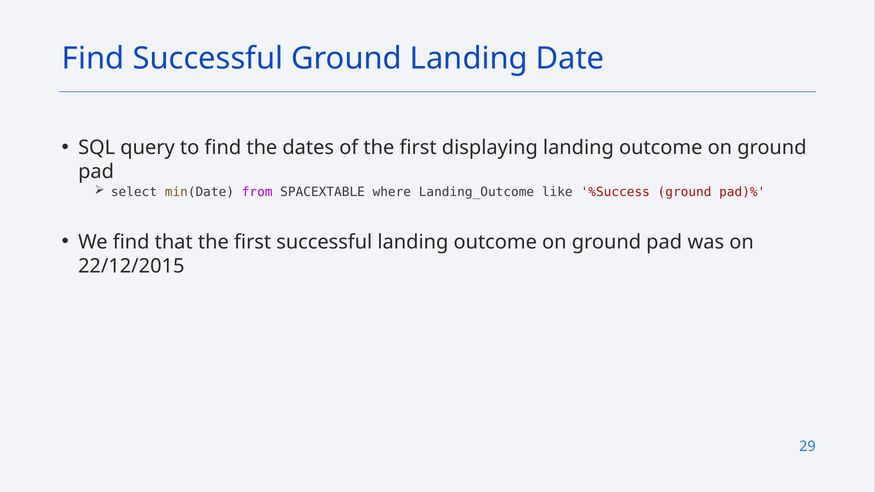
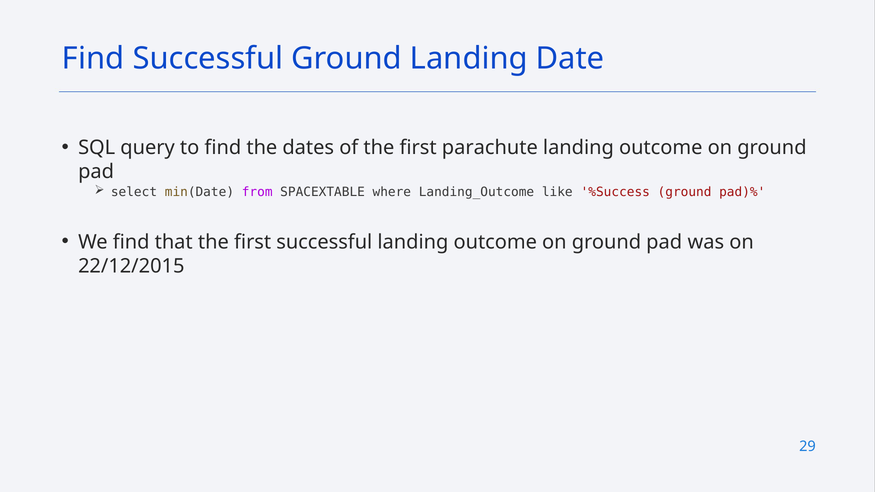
displaying: displaying -> parachute (490, 148)
